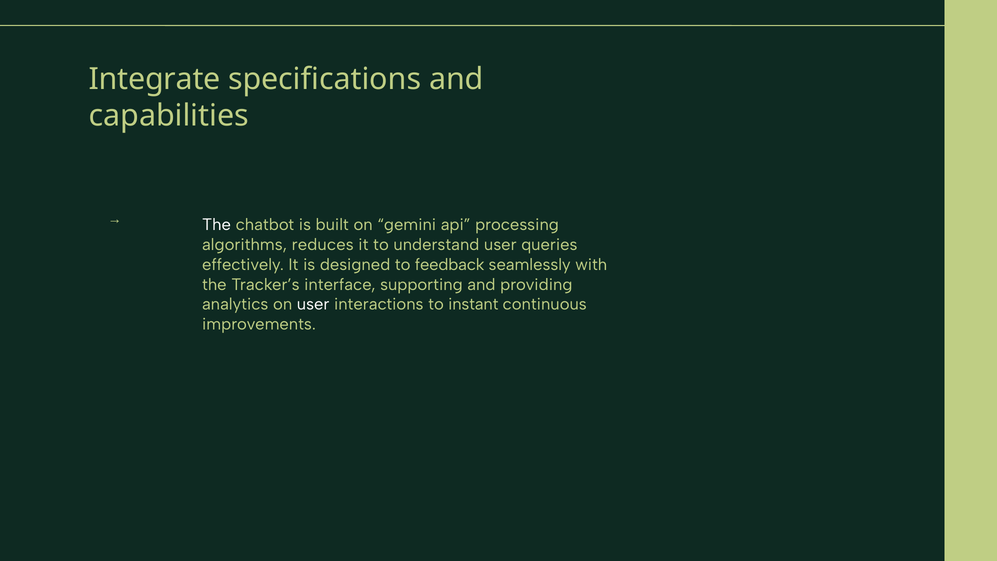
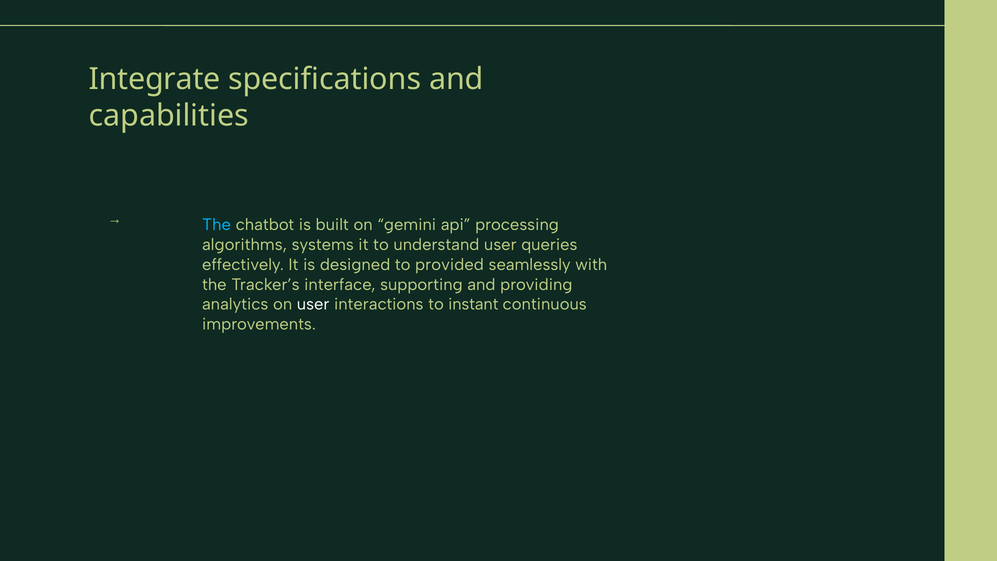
The colour: white -> light blue (217, 225)
reduces: reduces -> systems (323, 245)
feedback: feedback -> provided (450, 265)
